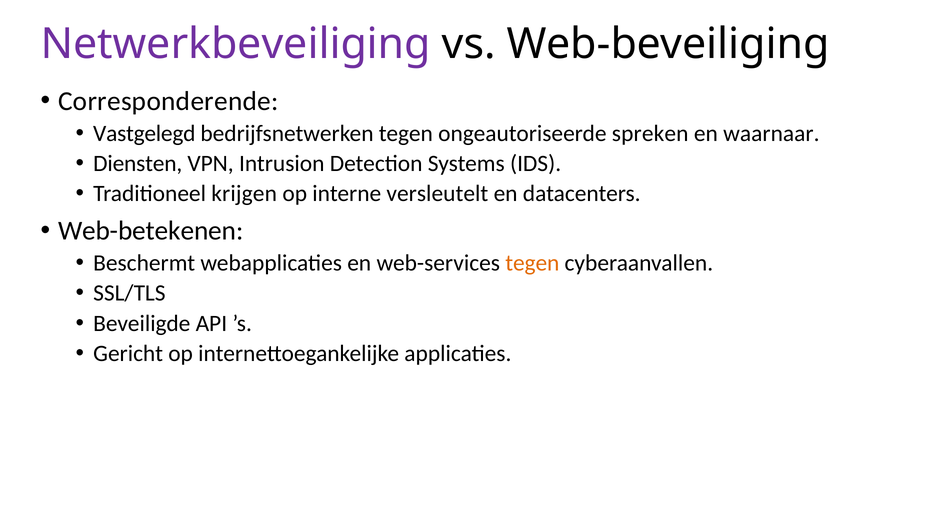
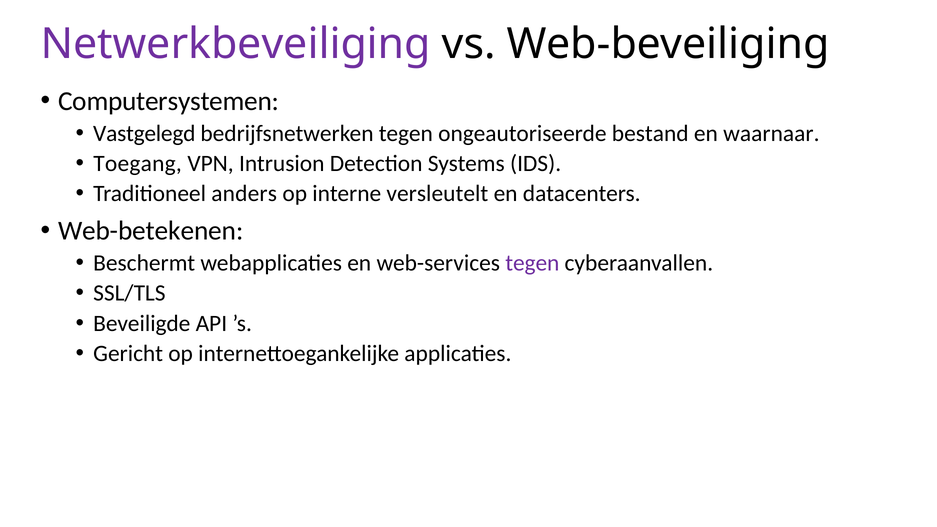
Corresponderende: Corresponderende -> Computersystemen (169, 101)
spreken: spreken -> bestand (650, 133)
Diensten: Diensten -> Toegang (138, 163)
krijgen: krijgen -> anders (244, 194)
tegen colour: orange -> purple (532, 263)
